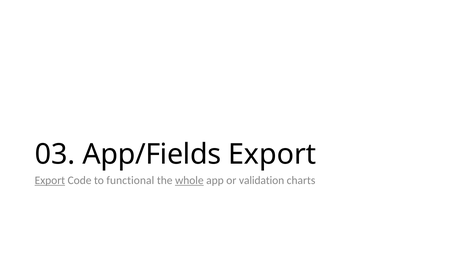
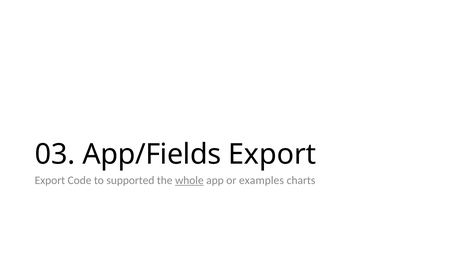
Export underline: present -> none (50, 180)
functional: functional -> supported (130, 180)
validation: validation -> examples (261, 180)
